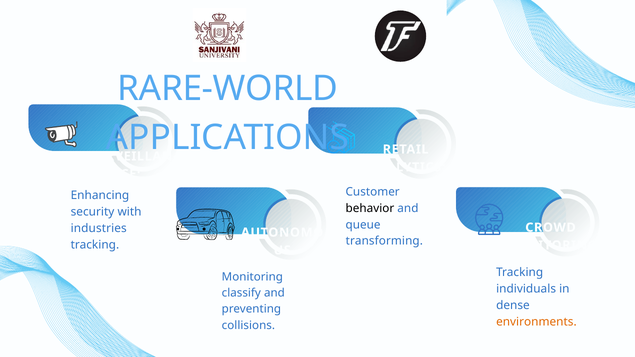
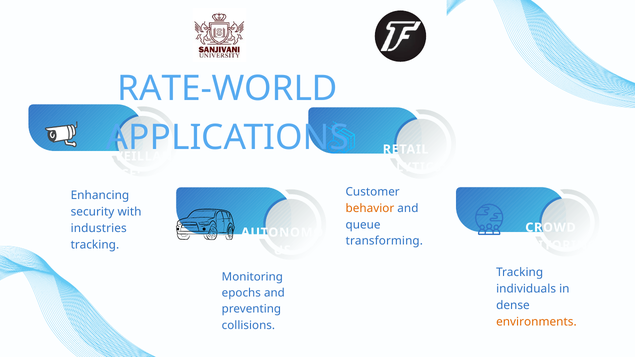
RARE-WORLD: RARE-WORLD -> RATE-WORLD (228, 89)
behavior colour: black -> orange (370, 208)
classify: classify -> epochs (241, 293)
